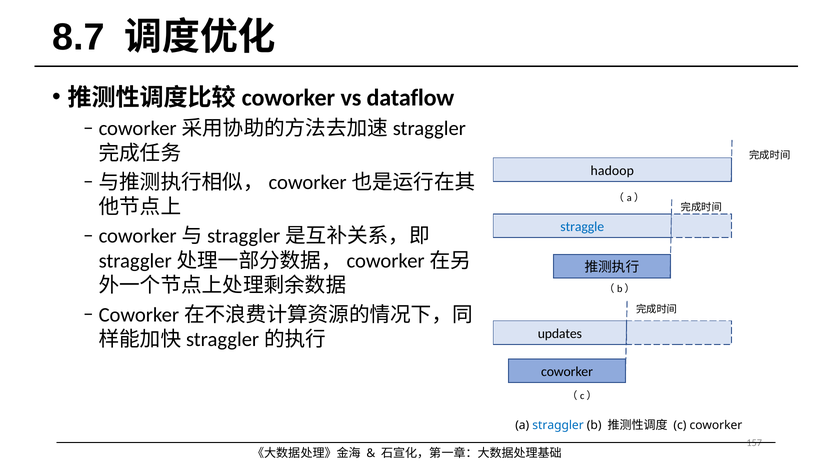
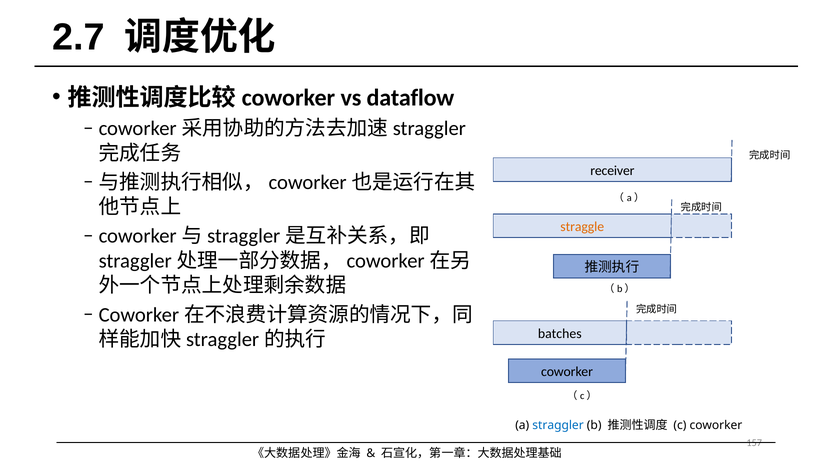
8.7: 8.7 -> 2.7 (78, 37)
hadoop: hadoop -> receiver (612, 171)
straggle colour: blue -> orange (582, 227)
updates: updates -> batches (560, 334)
